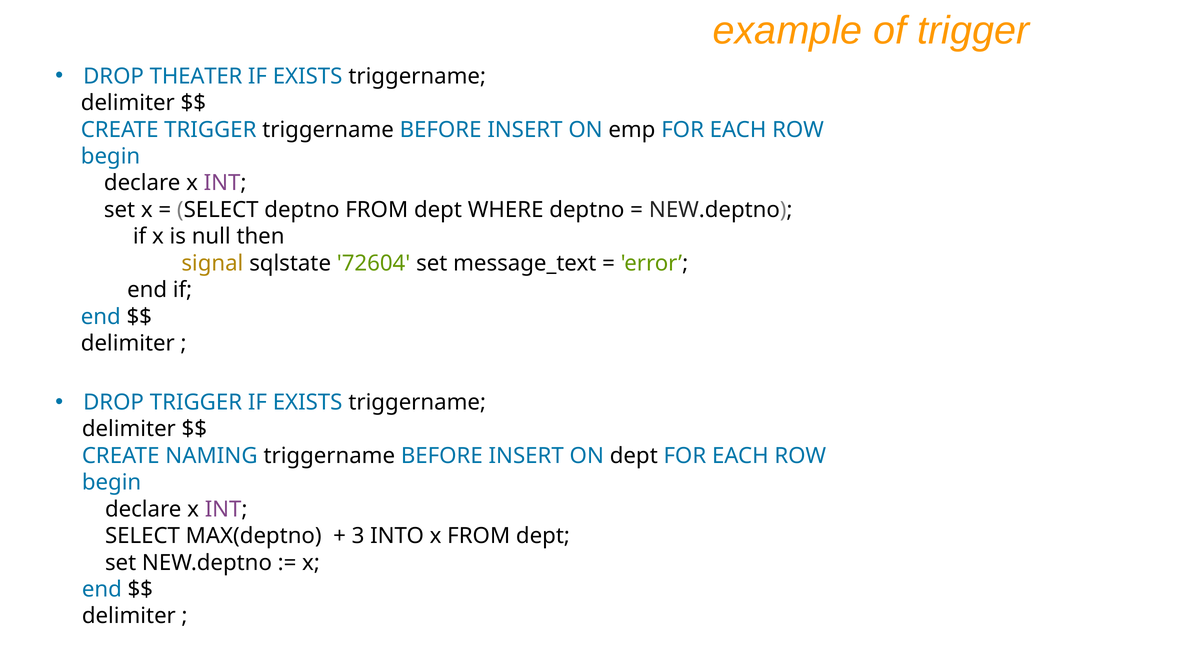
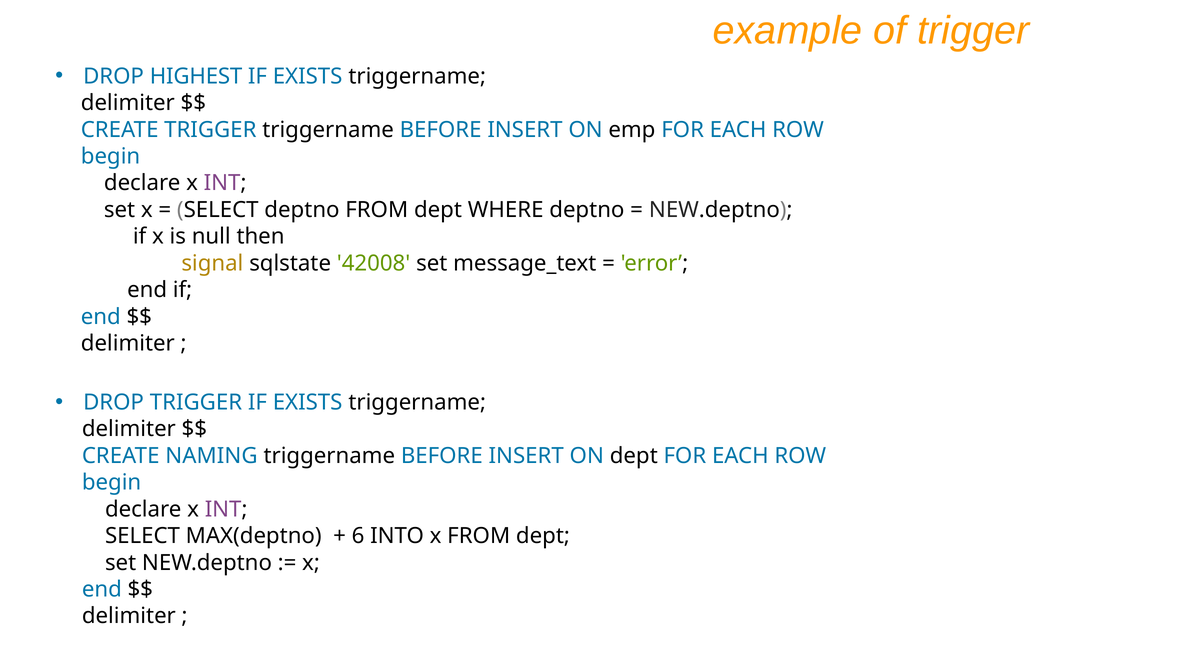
THEATER: THEATER -> HIGHEST (196, 76)
72604: 72604 -> 42008 (374, 263)
3: 3 -> 6 (358, 536)
